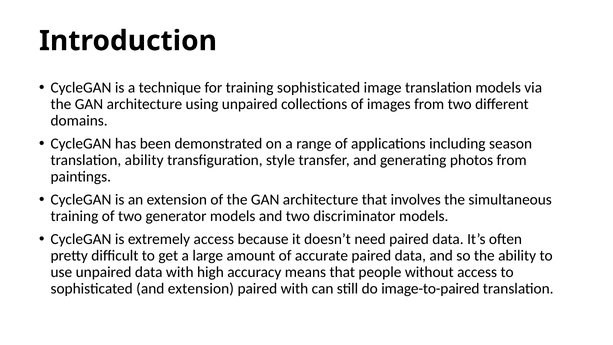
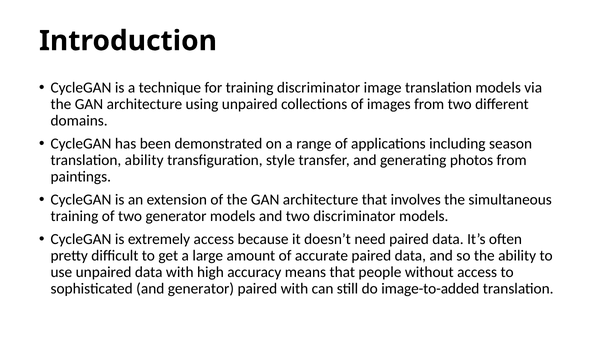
training sophisticated: sophisticated -> discriminator (319, 88)
and extension: extension -> generator (201, 289)
image-to-paired: image-to-paired -> image-to-added (430, 289)
